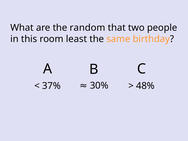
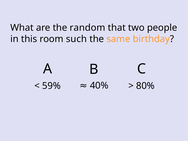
least: least -> such (76, 39)
30%: 30% -> 40% (99, 86)
48%: 48% -> 80% (145, 86)
37%: 37% -> 59% (51, 86)
